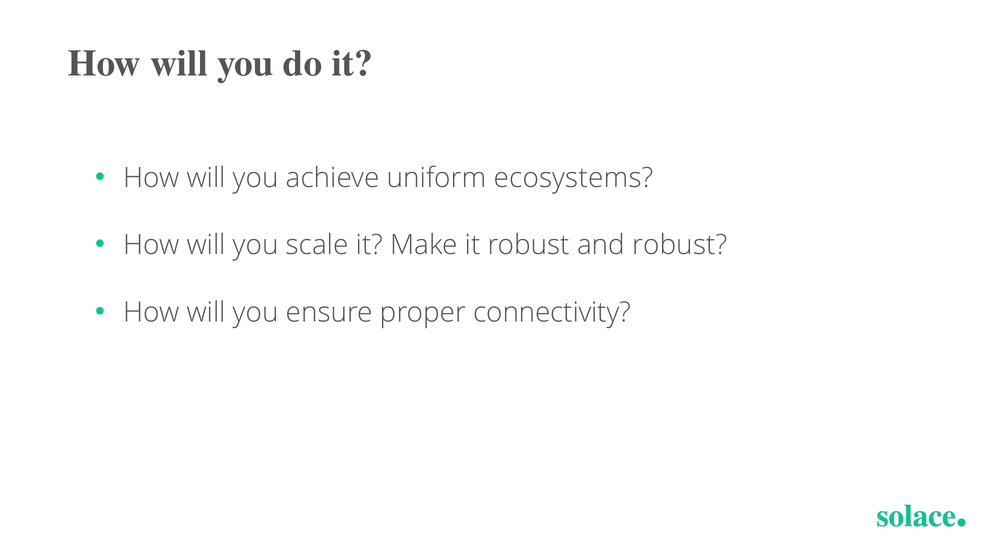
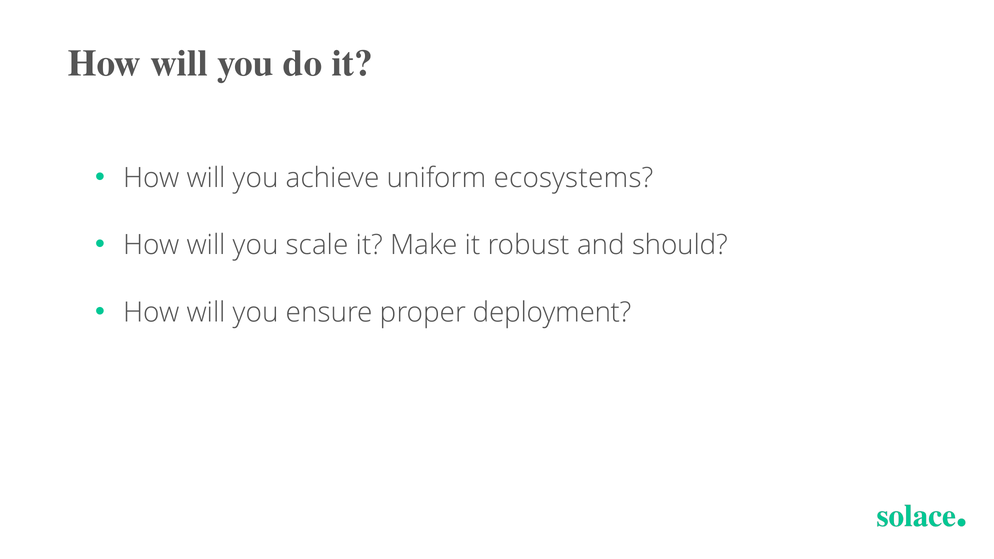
and robust: robust -> should (680, 245)
connectivity: connectivity -> deployment (552, 312)
